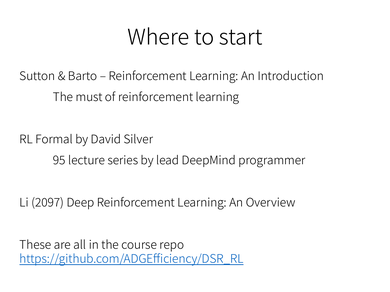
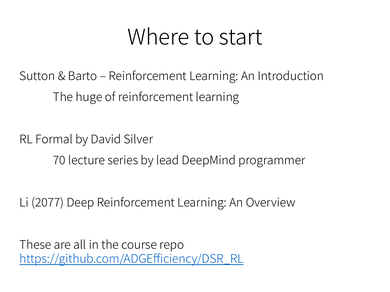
must: must -> huge (89, 97)
95: 95 -> 70 (59, 161)
2097: 2097 -> 2077 (48, 203)
